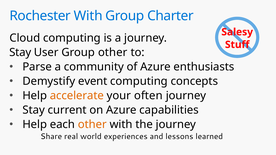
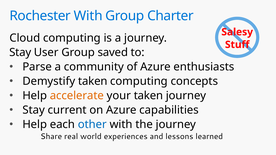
Group other: other -> saved (113, 52)
Demystify event: event -> taken (93, 81)
your often: often -> taken (148, 96)
other colour: orange -> blue (92, 125)
